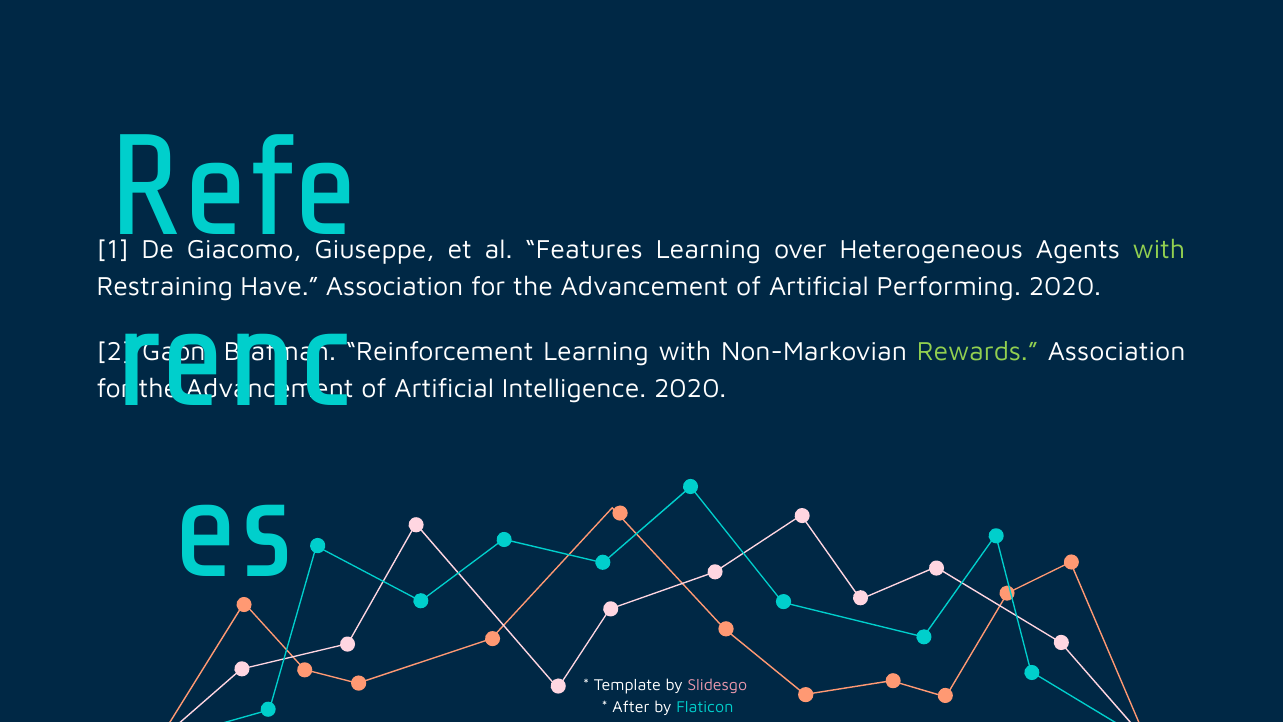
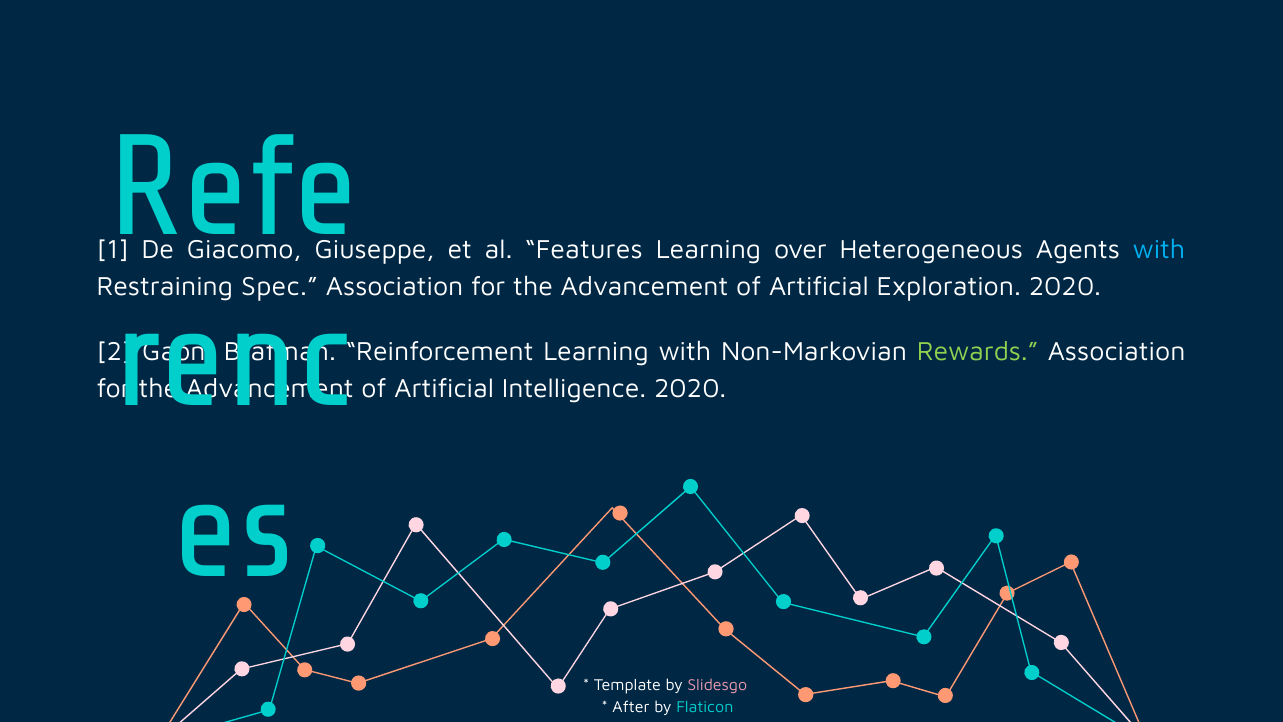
with colour: light green -> light blue (1159, 249)
Have: Have -> Spec (279, 286)
Performing: Performing -> Exploration (949, 286)
